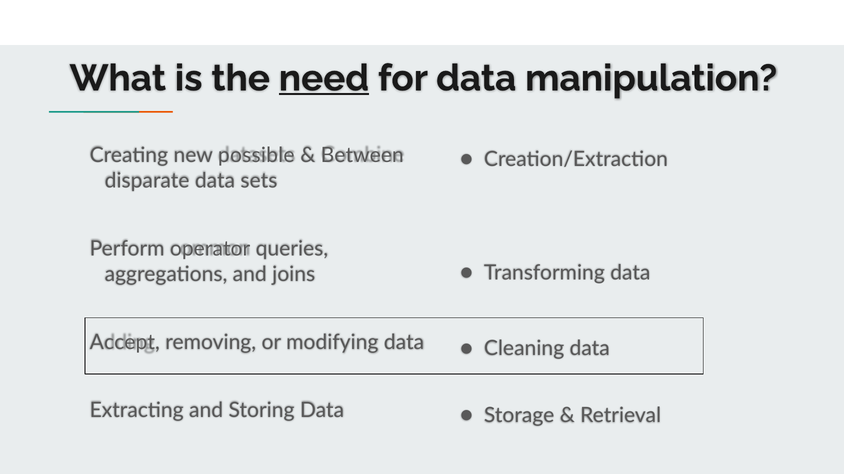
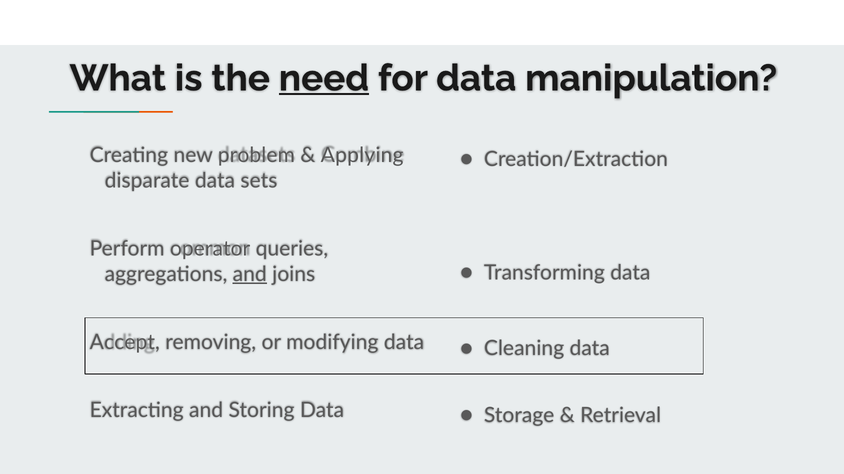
possible: possible -> problem (256, 156)
Between: Between -> Applying (362, 156)
and underline: none -> present (250, 275)
